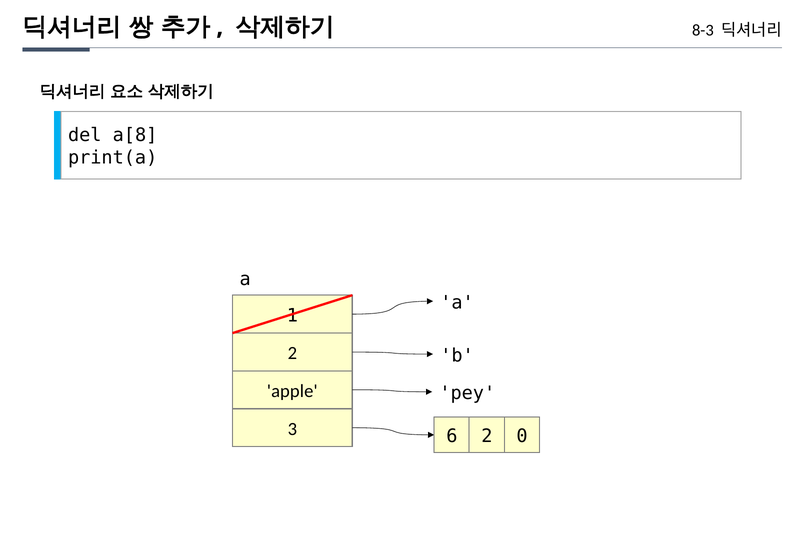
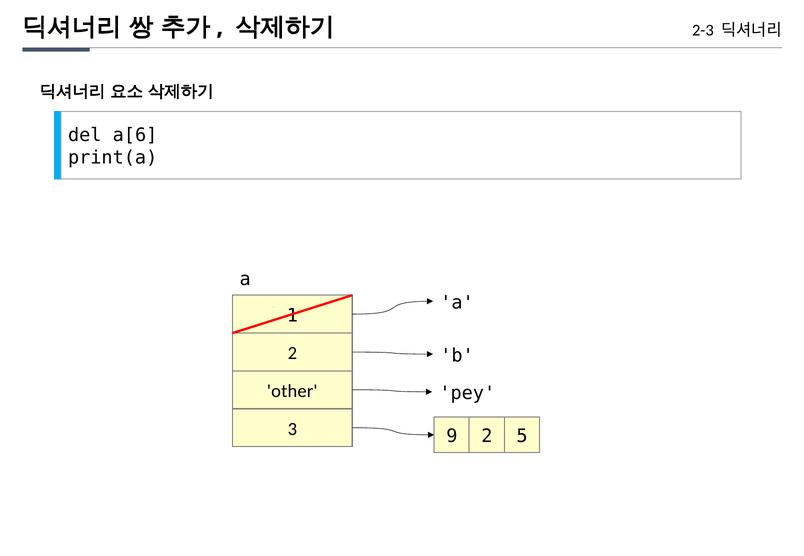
8-3: 8-3 -> 2-3 (703, 30)
a[8: a[8 -> a[6 (135, 136)
apple: apple -> other (292, 392)
6: 6 -> 9 (452, 437)
0: 0 -> 5 (522, 437)
